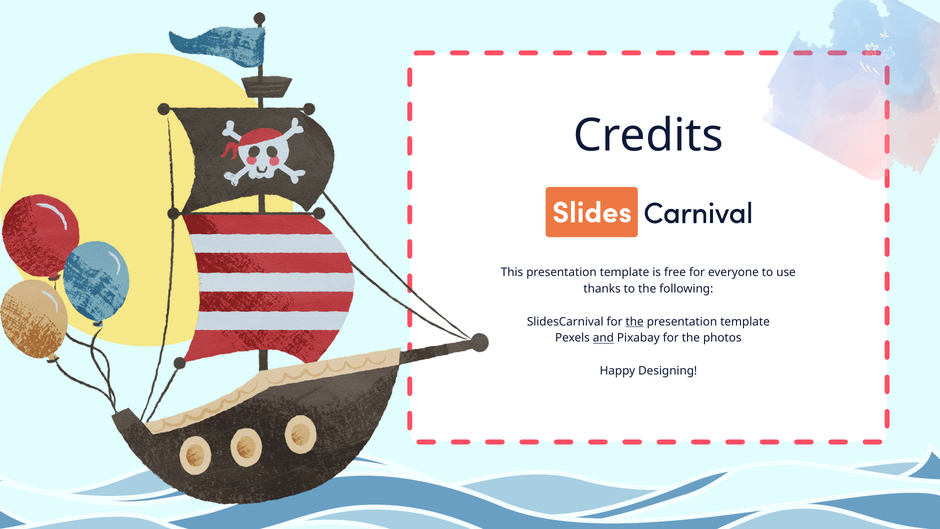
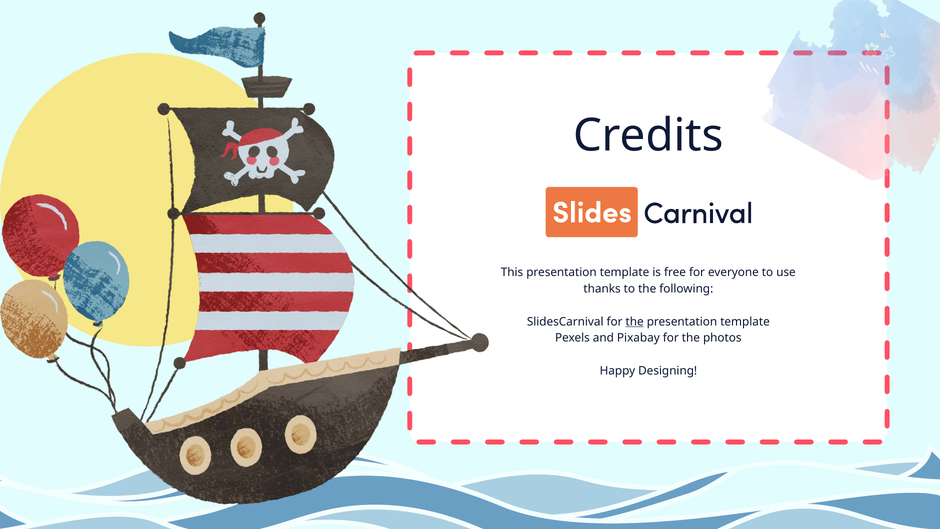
and underline: present -> none (603, 338)
